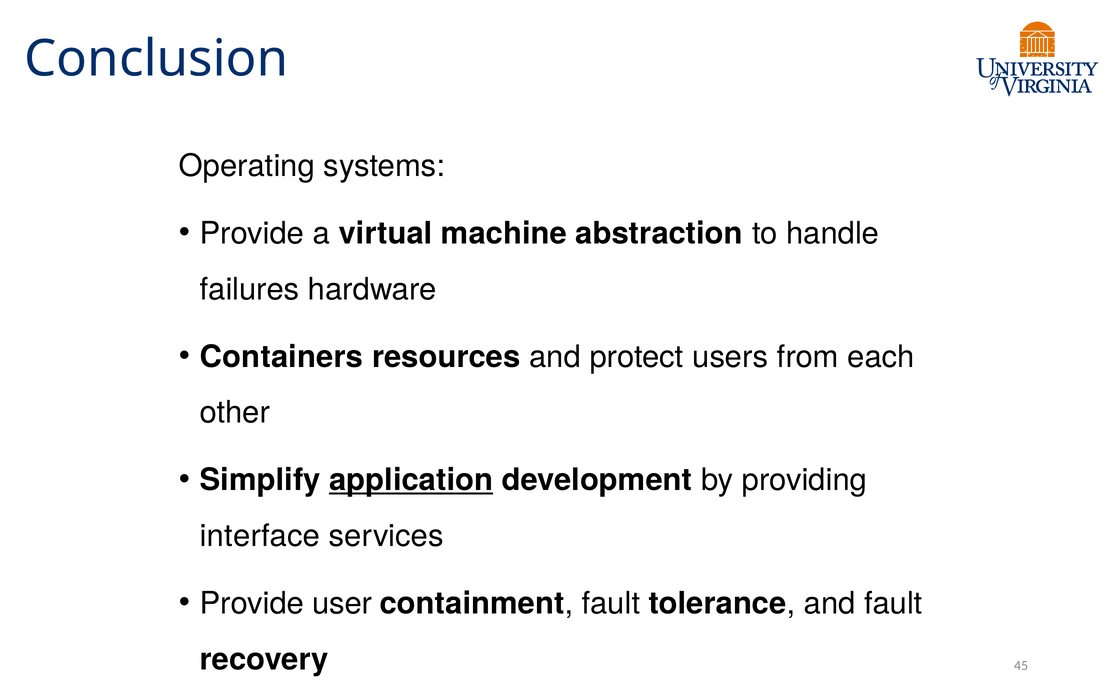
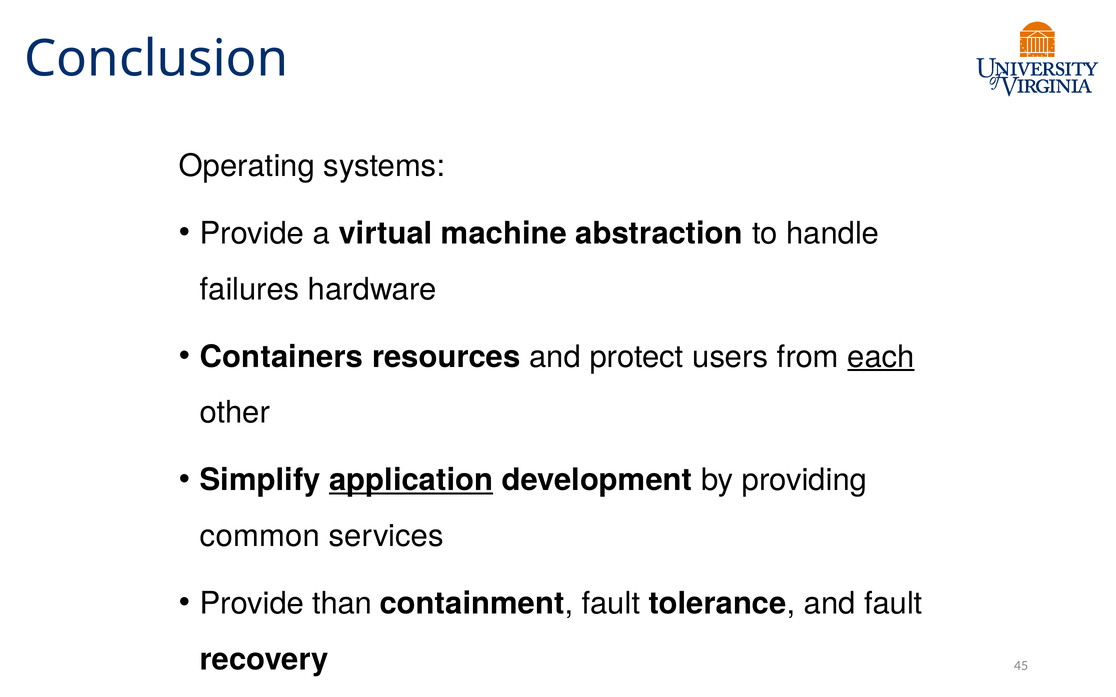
each underline: none -> present (881, 357)
interface: interface -> common (260, 536)
user: user -> than (342, 604)
